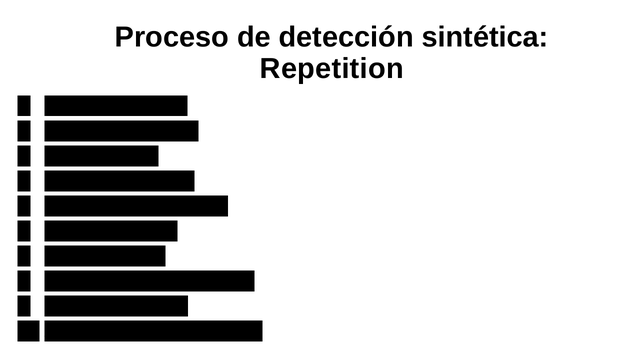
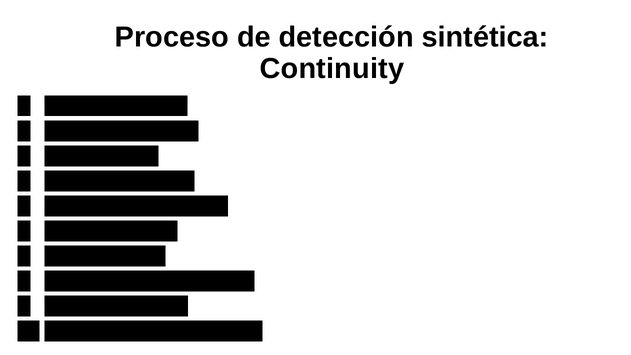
Repetition: Repetition -> Continuity (332, 69)
